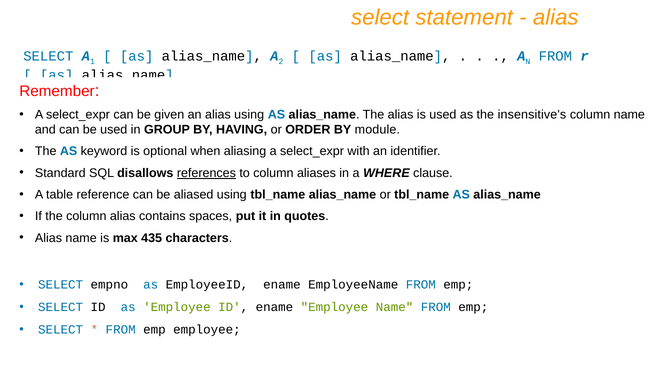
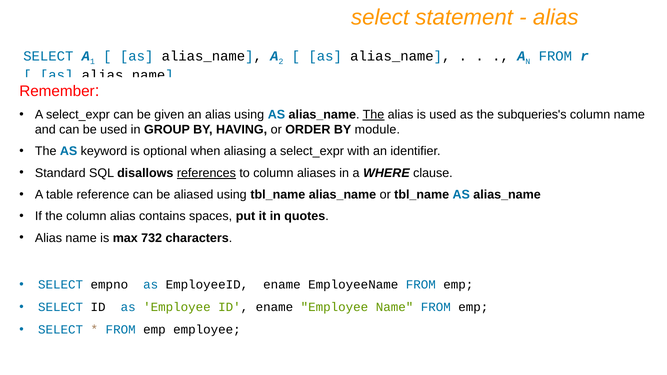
The underline: none -> present (373, 115)
insensitive's: insensitive's -> subqueries's (532, 115)
435: 435 -> 732 (152, 238)
